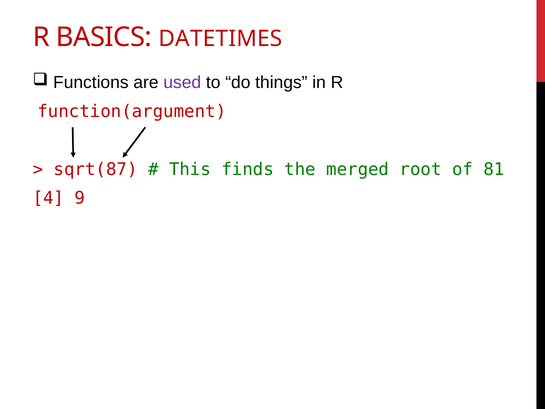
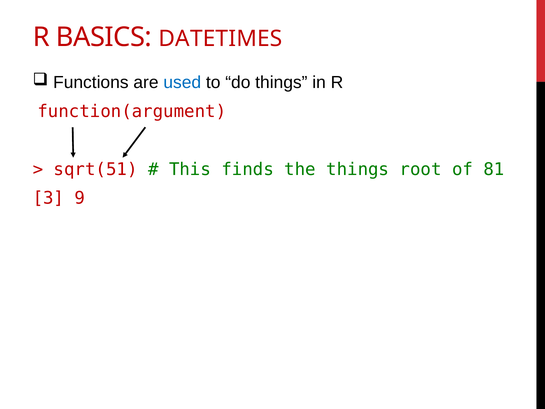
used colour: purple -> blue (182, 83)
sqrt(87: sqrt(87 -> sqrt(51 (96, 169)
the merged: merged -> things (358, 169)
4: 4 -> 3 (48, 198)
